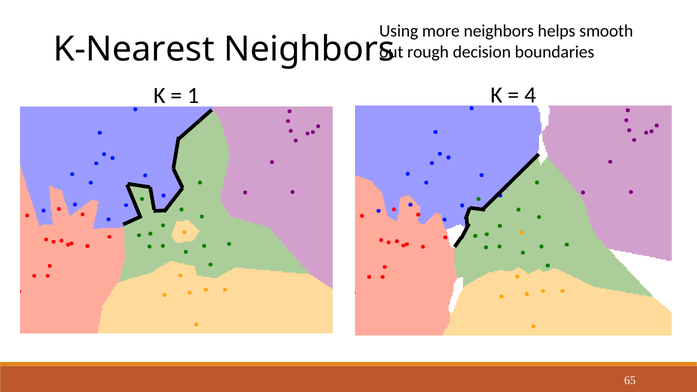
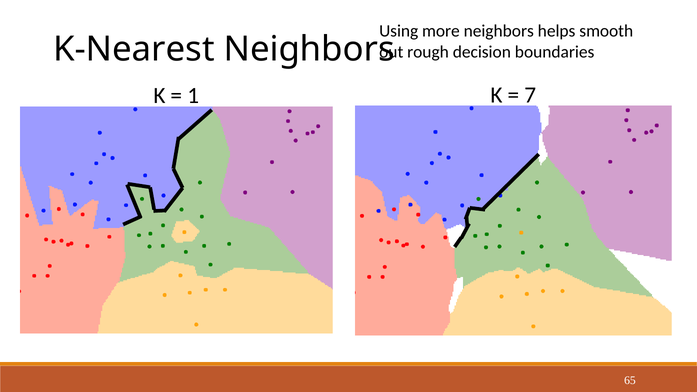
4: 4 -> 7 (530, 95)
